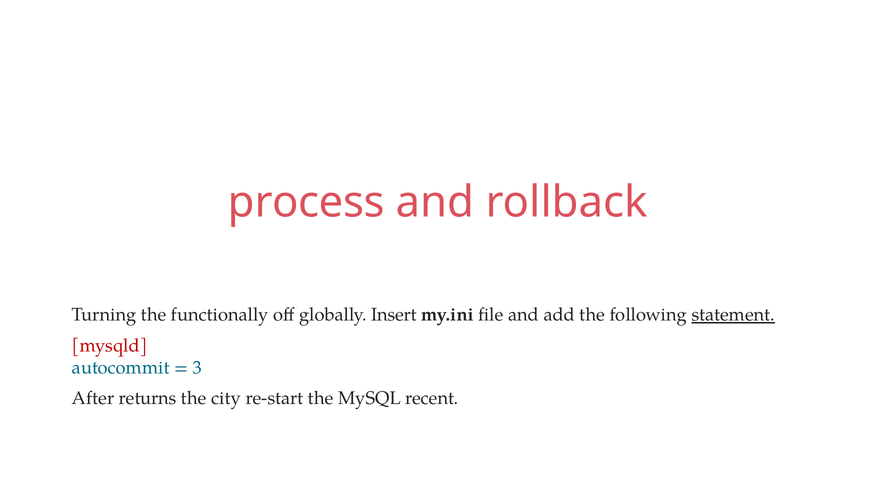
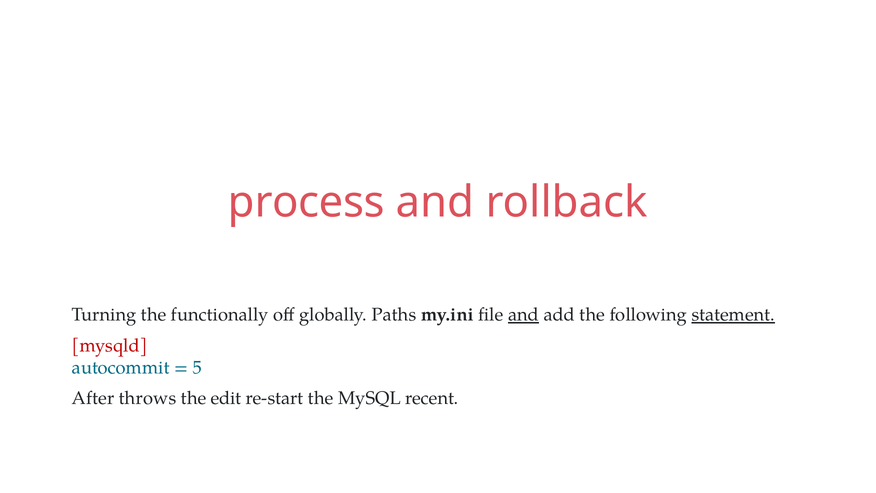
Insert: Insert -> Paths (394, 315)
and underline: none -> present (524, 315)
3: 3 -> 5 (197, 367)
returns: returns -> throws (148, 398)
city: city -> edit (226, 398)
